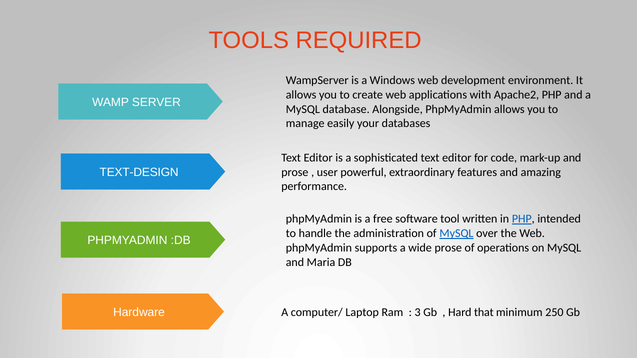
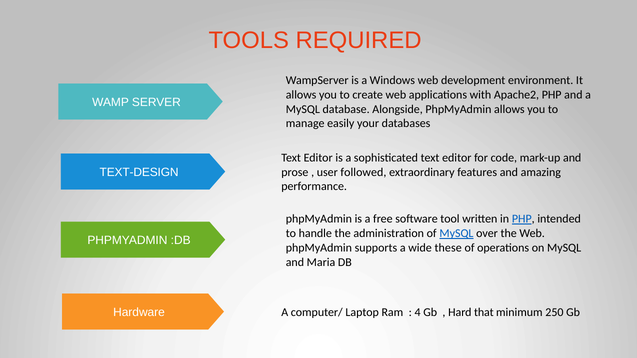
powerful: powerful -> followed (363, 172)
wide prose: prose -> these (448, 248)
3: 3 -> 4 (418, 313)
